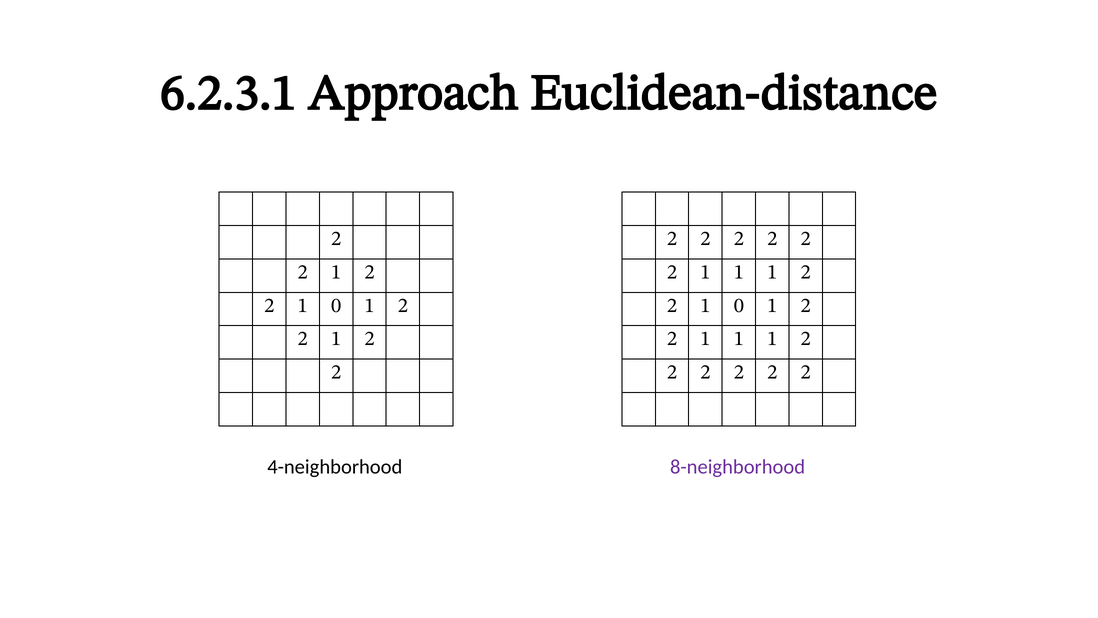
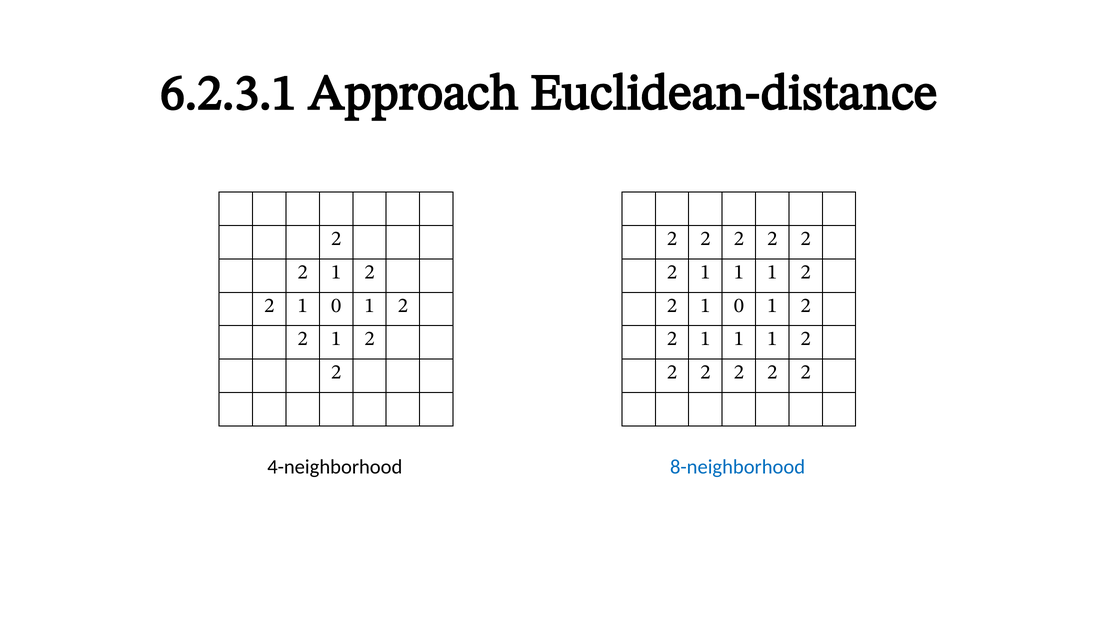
8-neighborhood colour: purple -> blue (738, 467)
